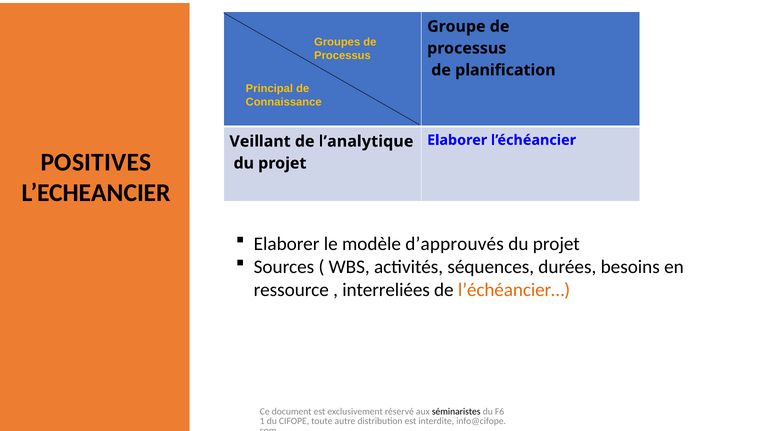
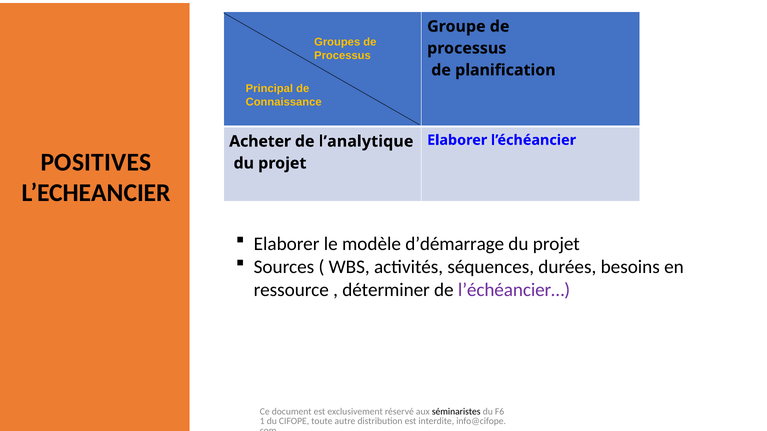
Veillant: Veillant -> Acheter (260, 142)
d’approuvés: d’approuvés -> d’démarrage (455, 244)
interreliées: interreliées -> déterminer (386, 290)
l’échéancier… colour: orange -> purple (514, 290)
